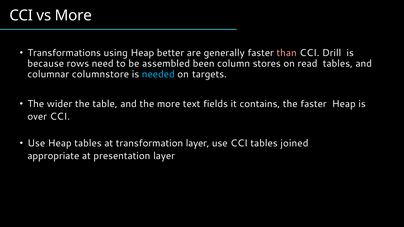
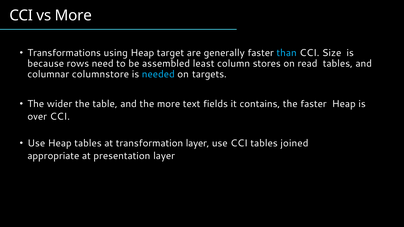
better: better -> target (170, 53)
than colour: pink -> light blue (287, 53)
Drill: Drill -> Size (332, 53)
been: been -> least (204, 64)
